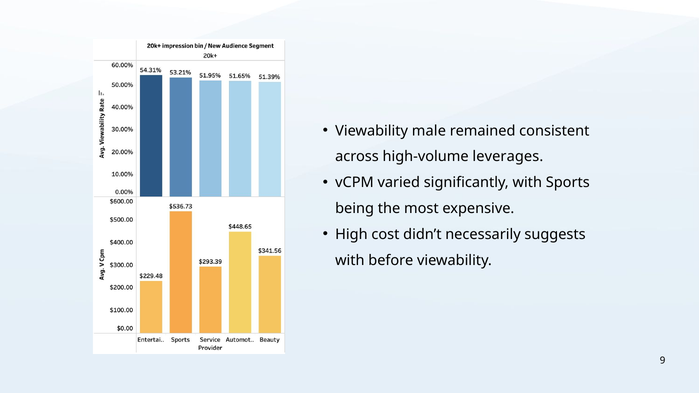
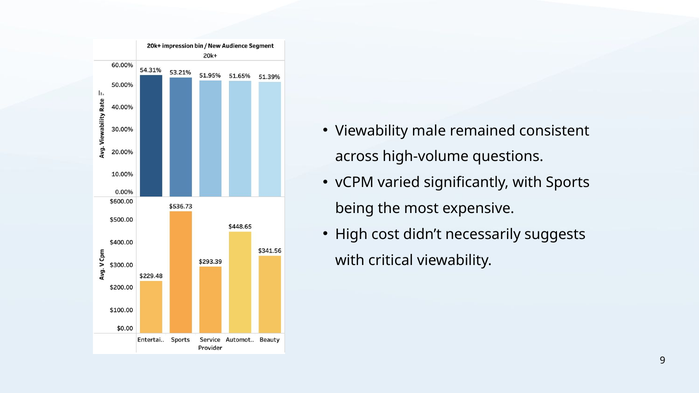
leverages: leverages -> questions (508, 157)
before: before -> critical (391, 260)
